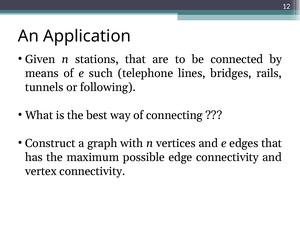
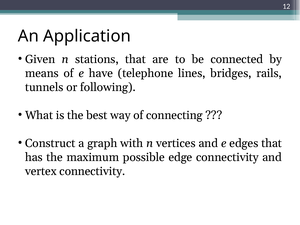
such: such -> have (101, 73)
